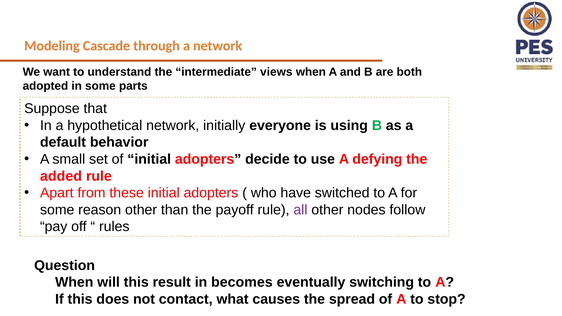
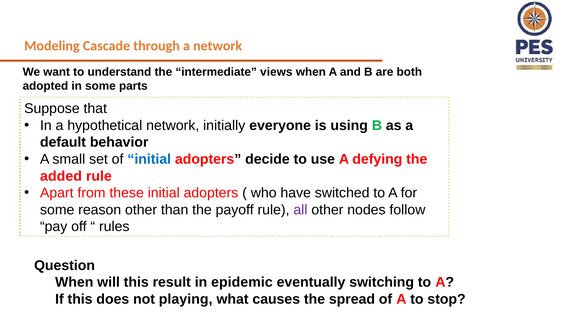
initial colour: black -> blue (149, 159)
becomes: becomes -> epidemic (242, 282)
contact: contact -> playing (186, 299)
